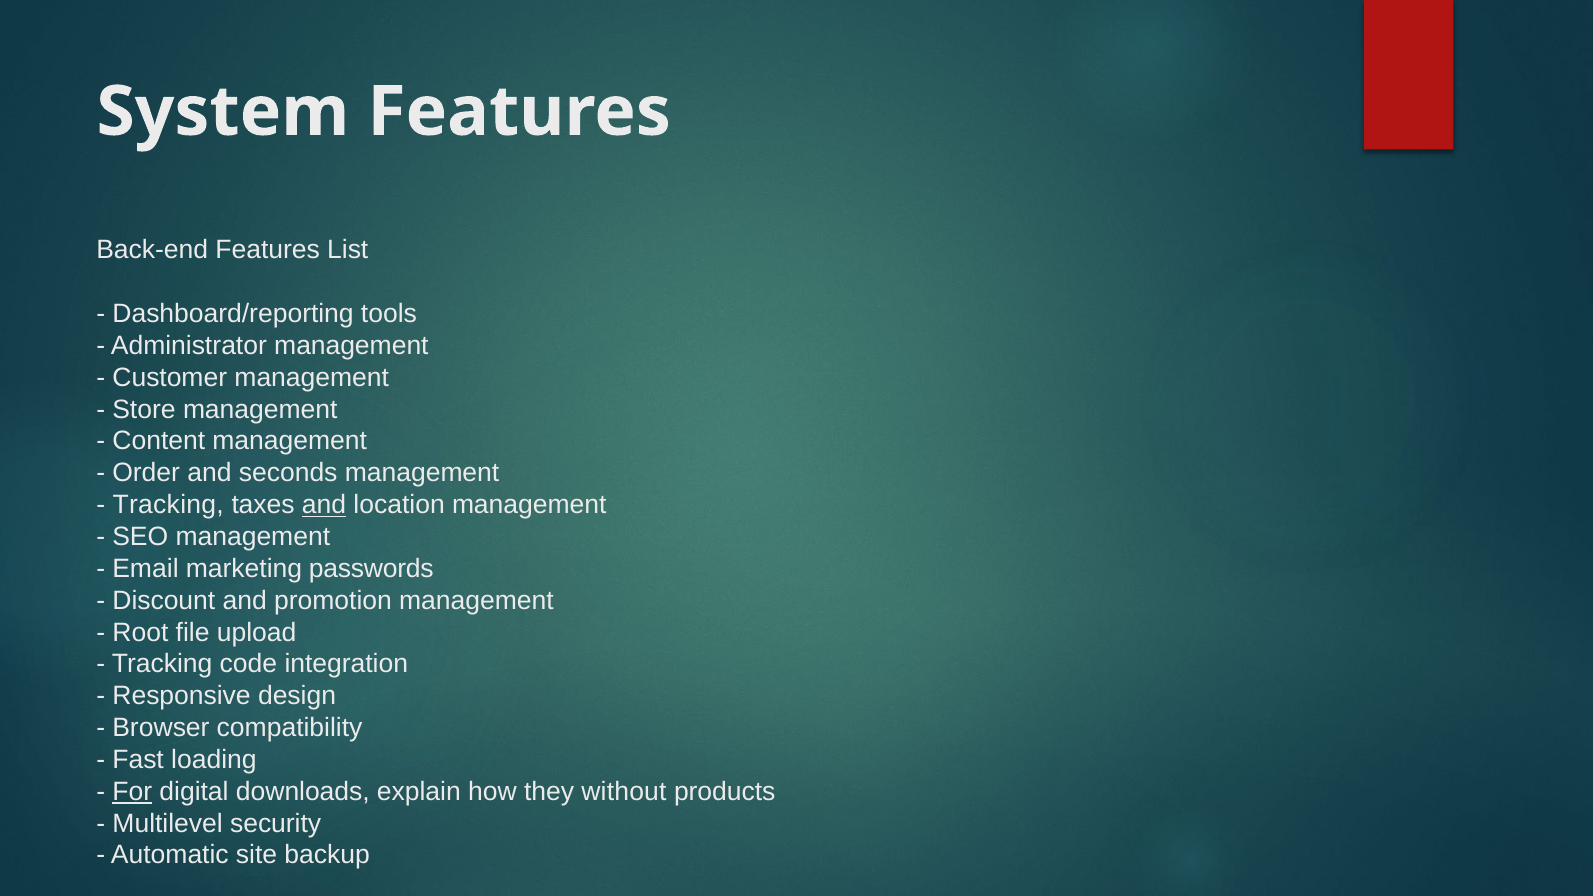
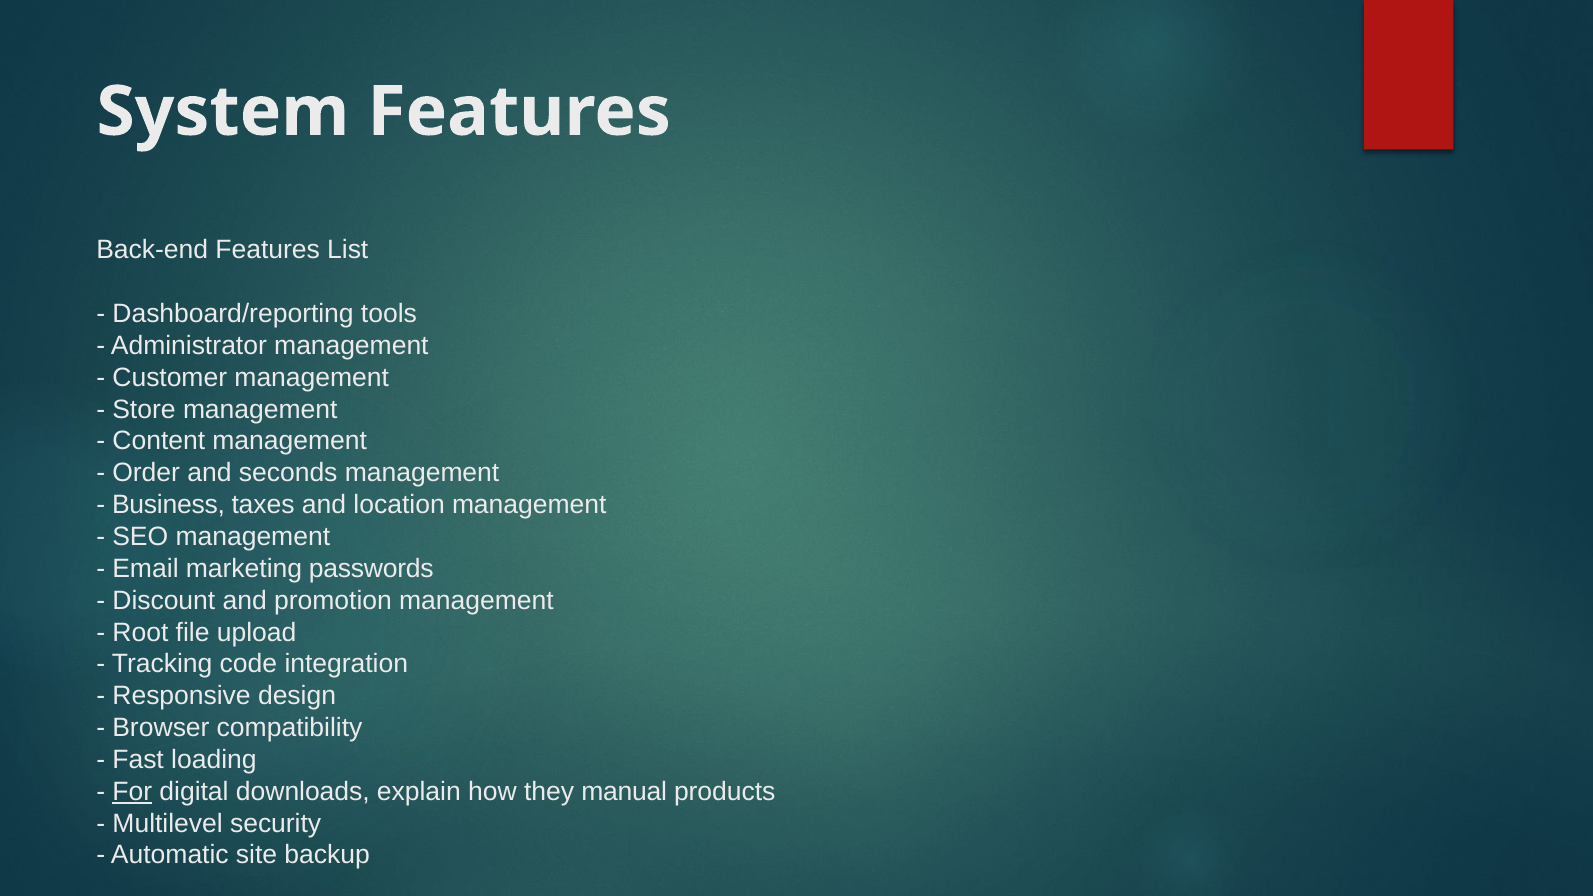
Tracking: Tracking -> Business (168, 505)
and underline: present -> none (324, 505)
without: without -> manual (624, 792)
